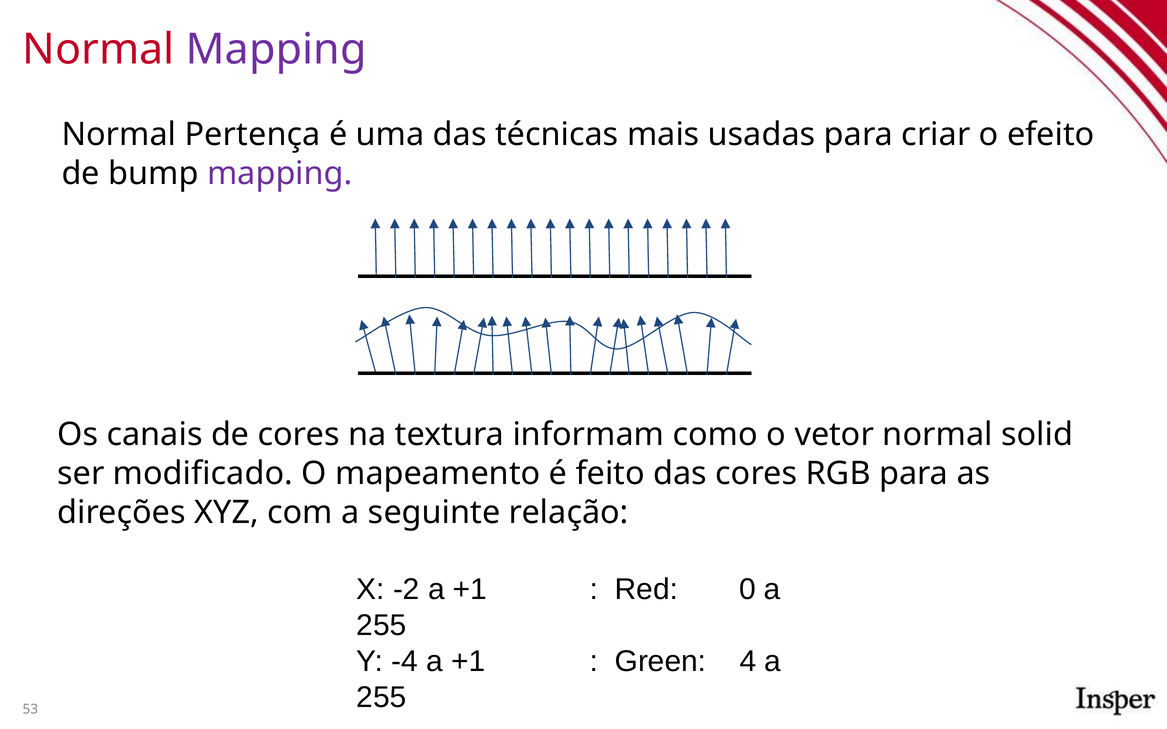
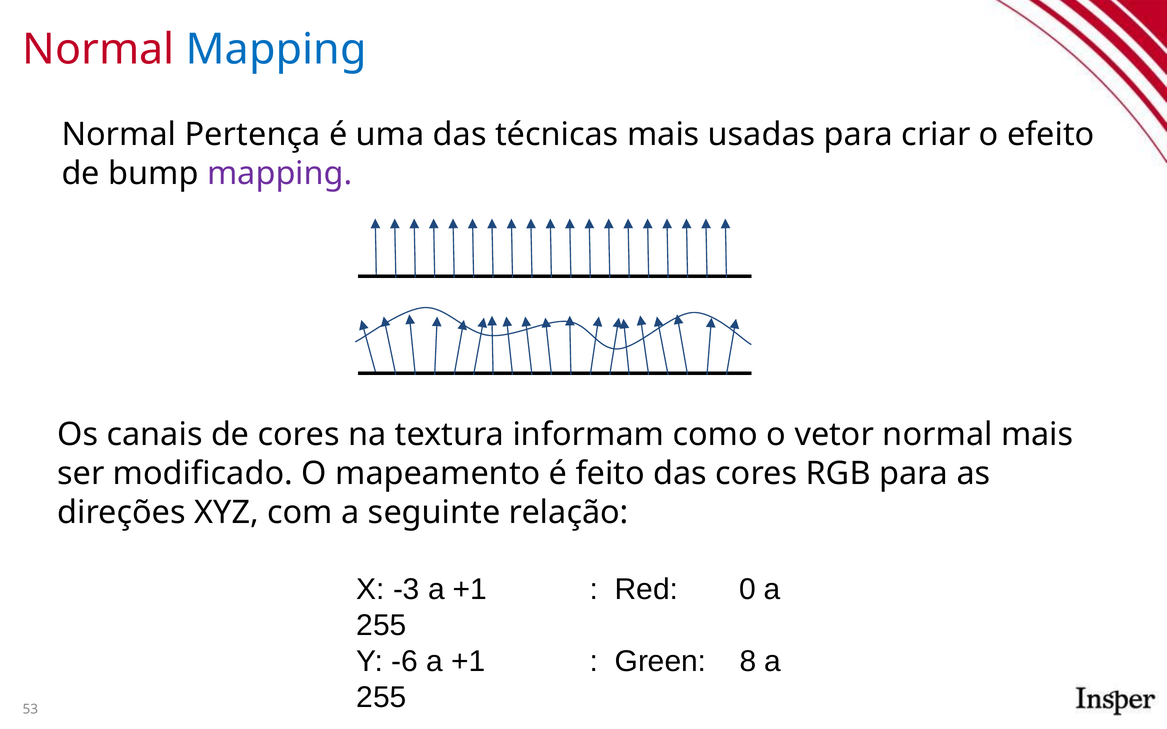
Mapping colour: purple -> blue (276, 49)
normal solid: solid -> mais (1037, 435)
-2: -2 -> -3 (406, 590)
-4: -4 -> -6 (405, 662)
4: 4 -> 8 (748, 662)
